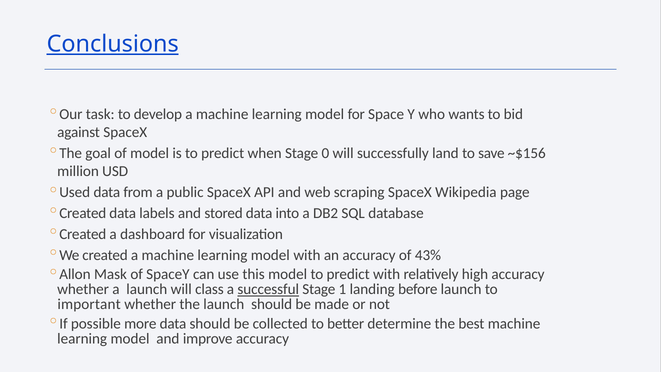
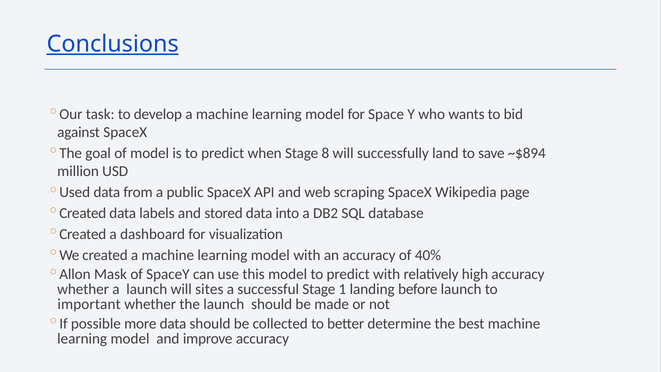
0: 0 -> 8 (325, 153)
~$156: ~$156 -> ~$894 (527, 153)
43%: 43% -> 40% (428, 255)
class: class -> sites (209, 289)
successful underline: present -> none (268, 289)
